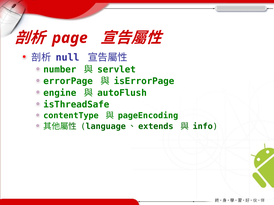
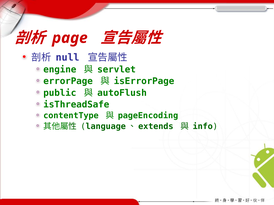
number: number -> engine (60, 70)
engine: engine -> public (60, 93)
